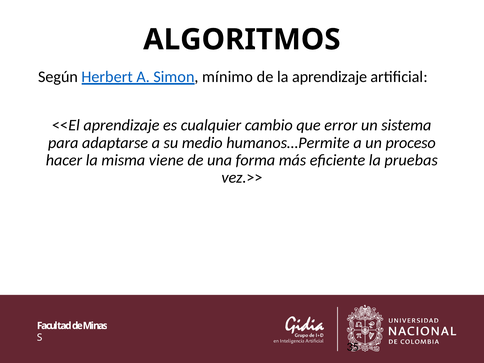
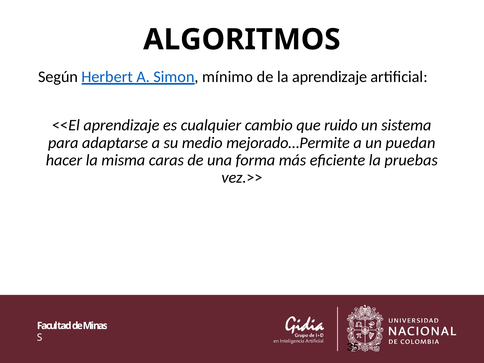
error: error -> ruido (341, 125)
humanos…Permite: humanos…Permite -> mejorado…Permite (288, 143)
proceso: proceso -> puedan (411, 143)
viene: viene -> caras (166, 160)
